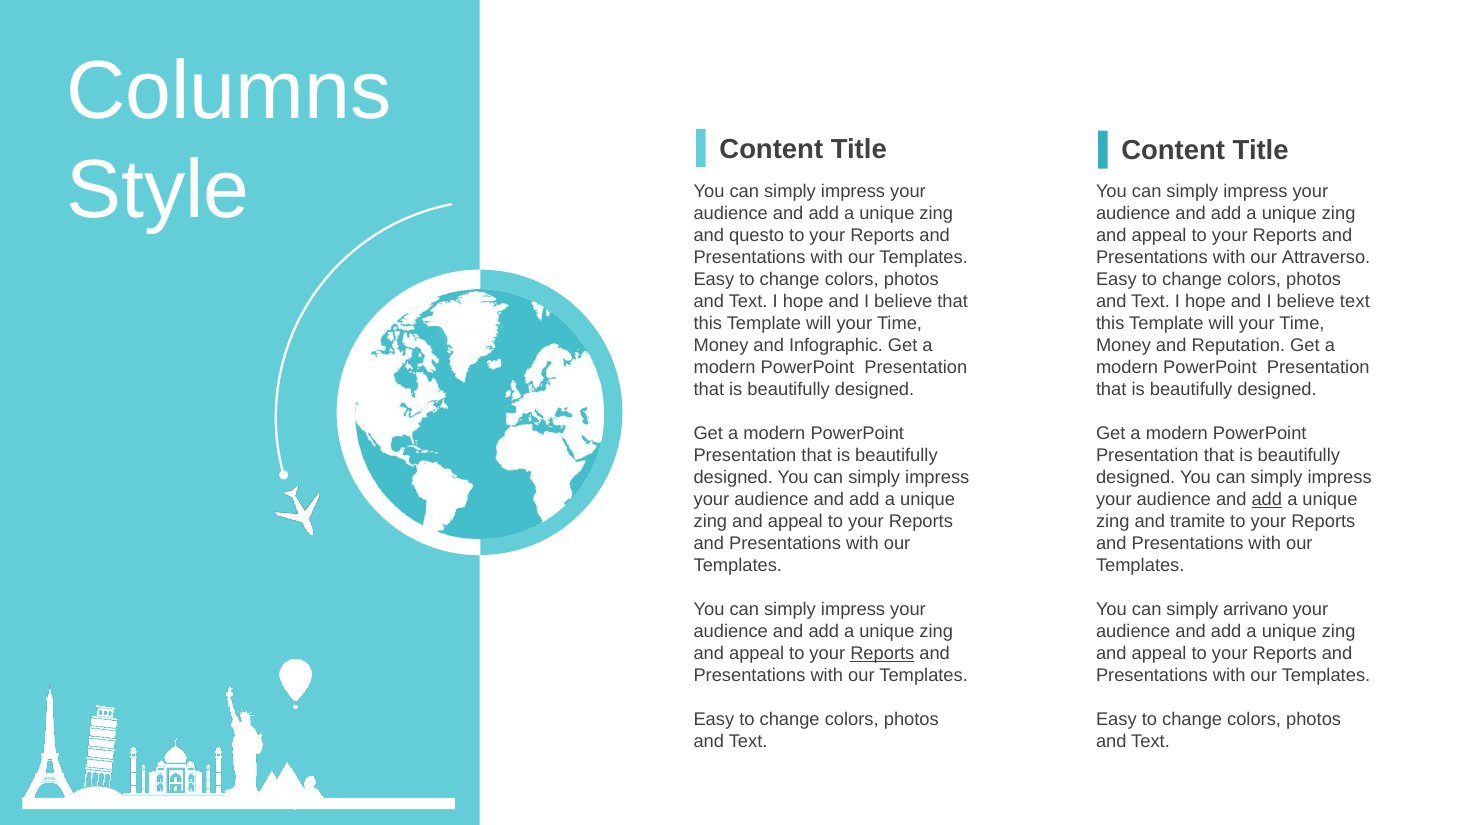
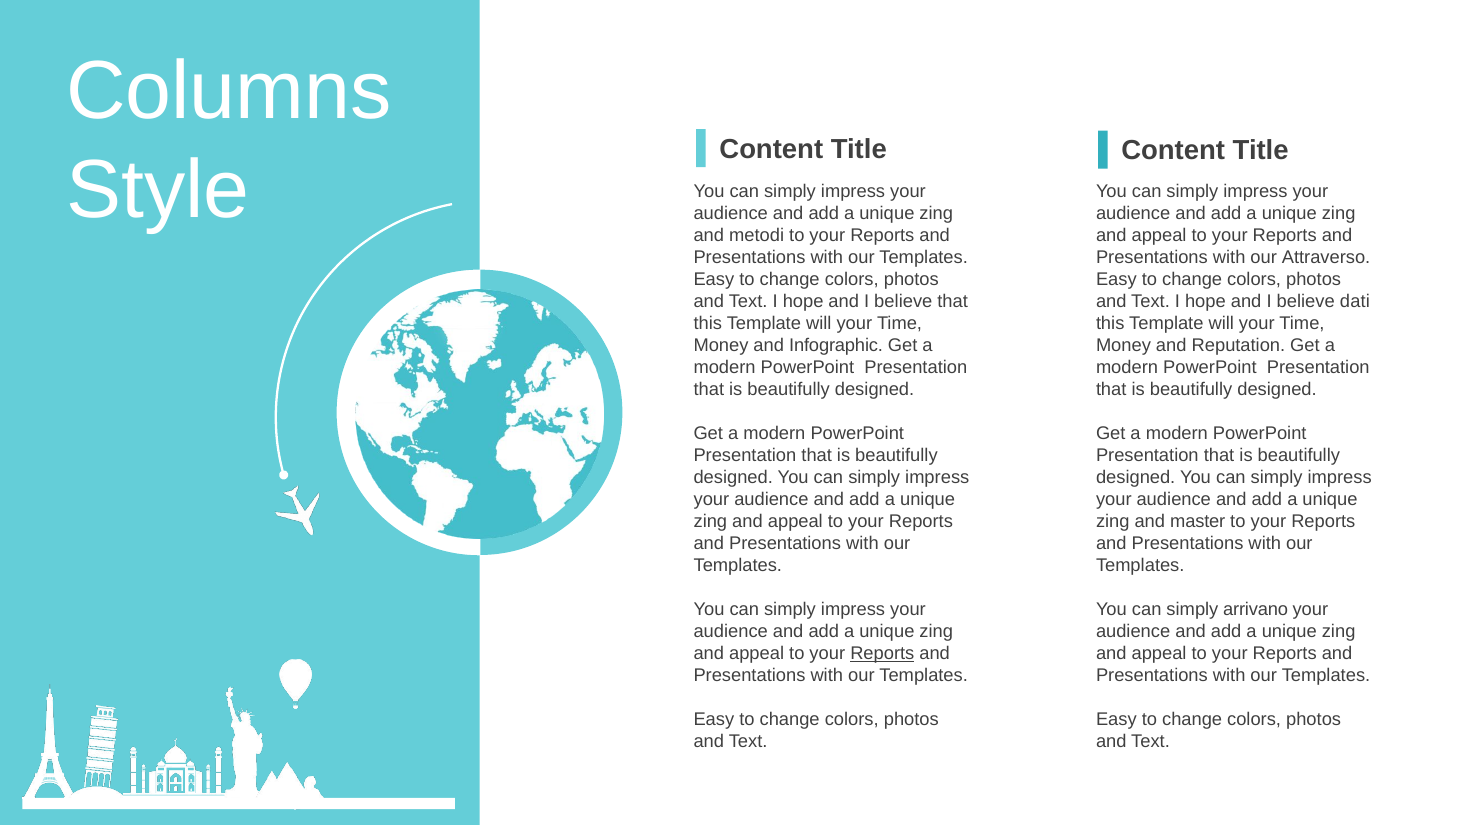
questo: questo -> metodi (757, 235)
believe text: text -> dati (1355, 301)
add underline: present -> none (1267, 499)
tramite: tramite -> master (1198, 521)
